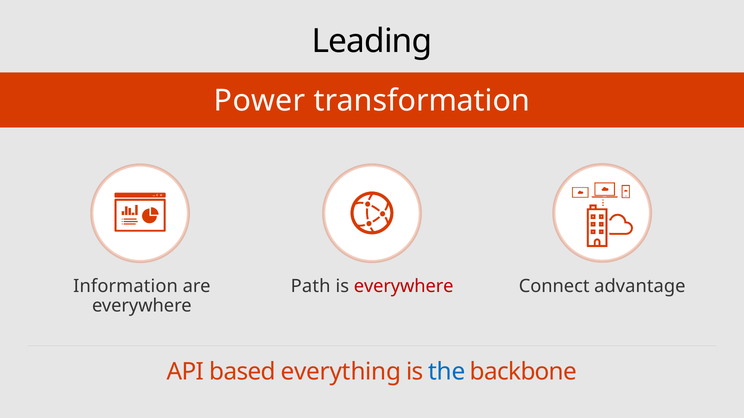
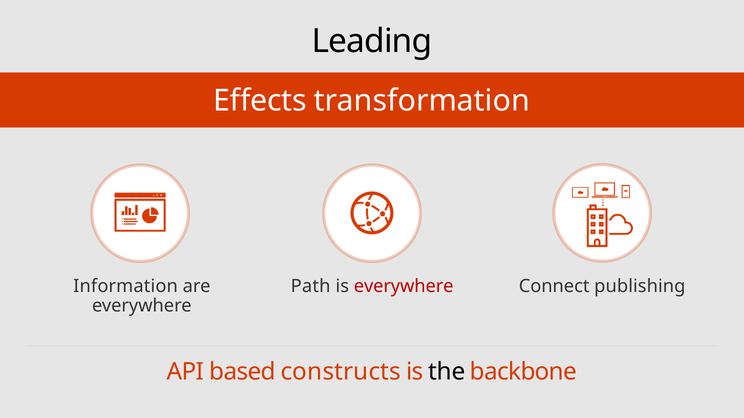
Power: Power -> Effects (260, 101)
advantage: advantage -> publishing (640, 287)
everything: everything -> constructs (341, 372)
the colour: blue -> black (447, 372)
